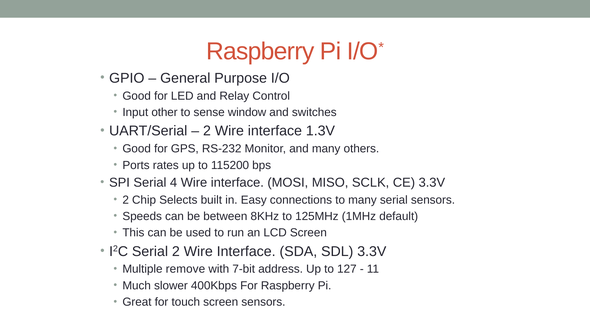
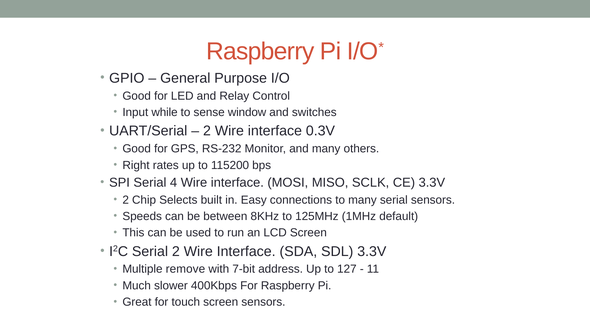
other: other -> while (165, 112)
1.3V: 1.3V -> 0.3V (320, 131)
Ports: Ports -> Right (136, 165)
